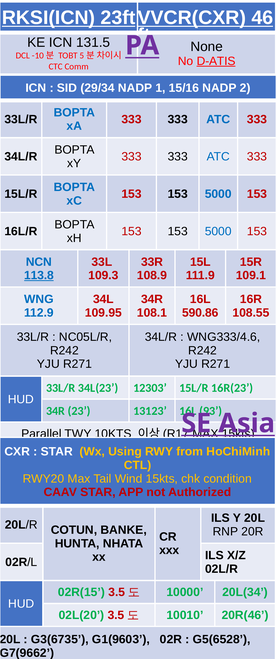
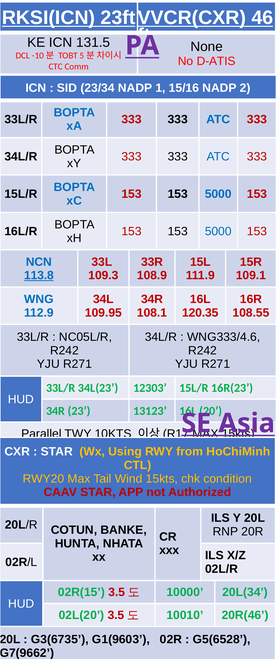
D-ATIS underline: present -> none (216, 61)
29/34: 29/34 -> 23/34 (97, 88)
590.86: 590.86 -> 120.35 (200, 313)
93: 93 -> 20 (211, 412)
